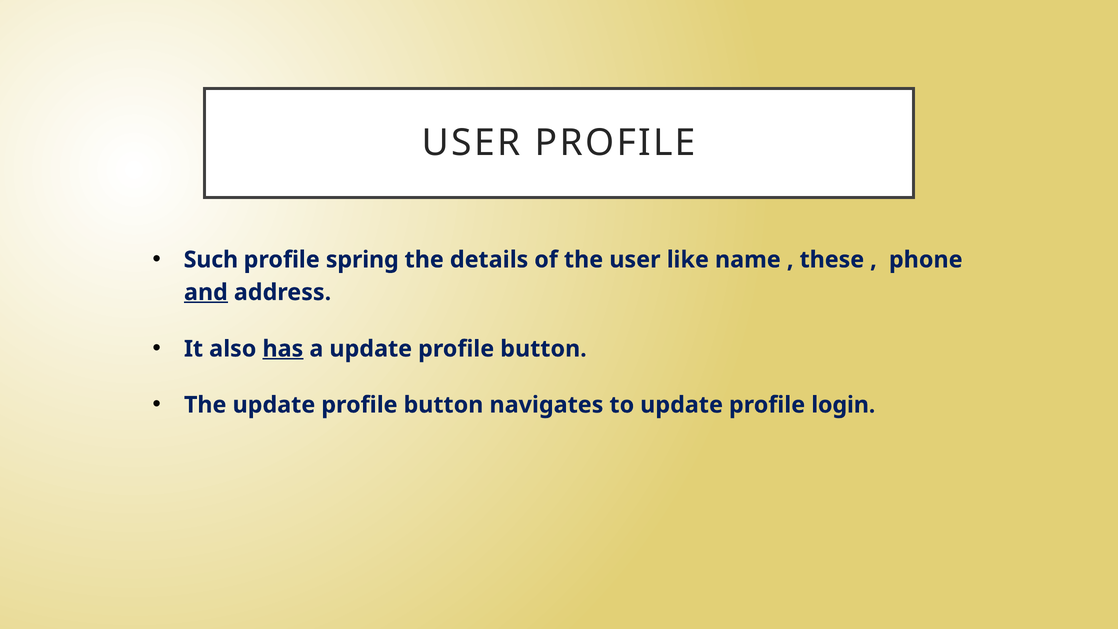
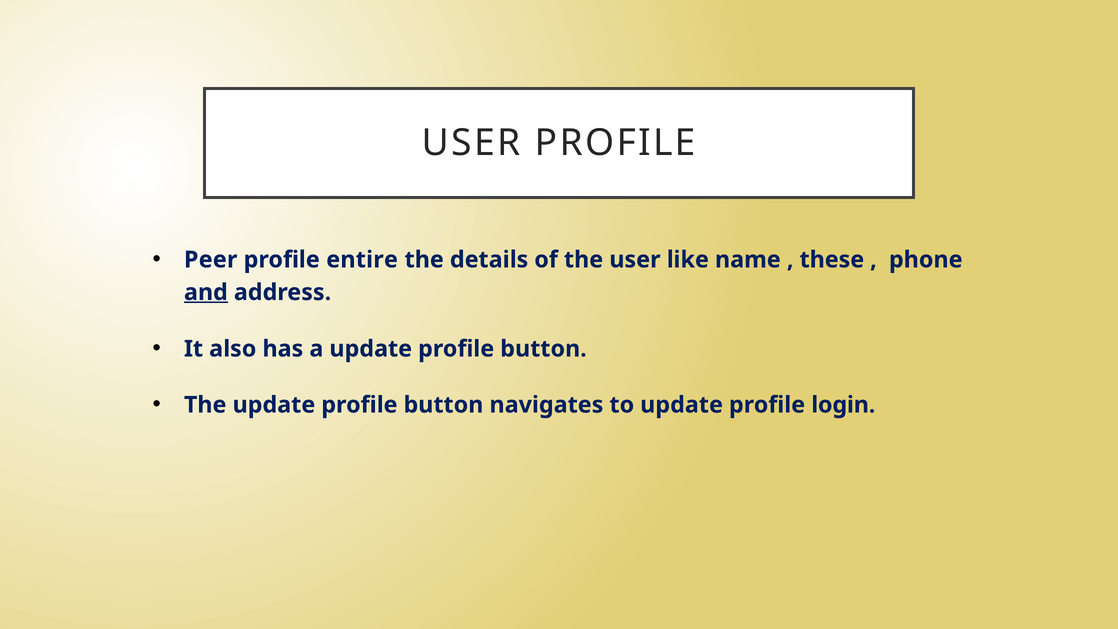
Such: Such -> Peer (211, 260)
spring: spring -> entire (362, 260)
has underline: present -> none (283, 349)
